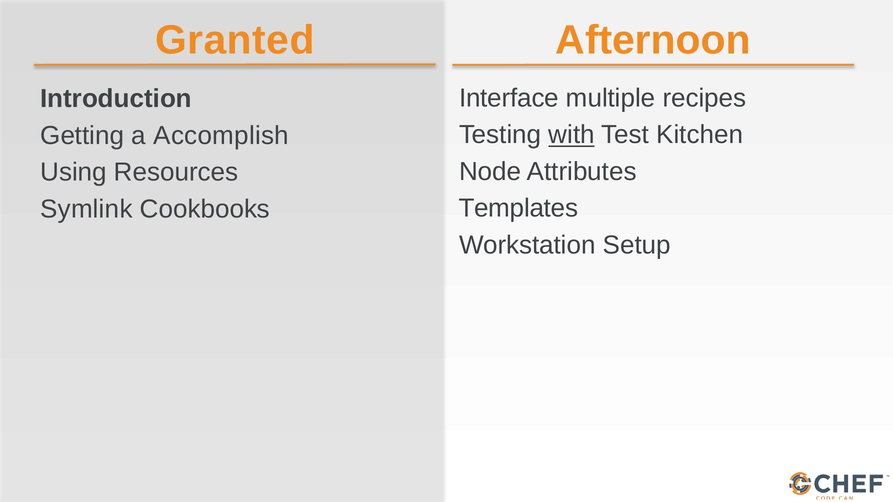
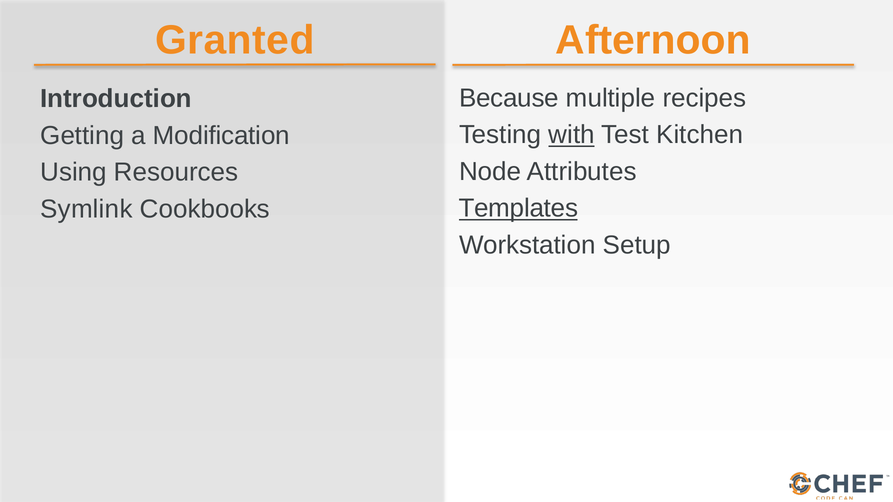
Interface: Interface -> Because (509, 98)
Accomplish: Accomplish -> Modification (221, 136)
Templates underline: none -> present (518, 209)
